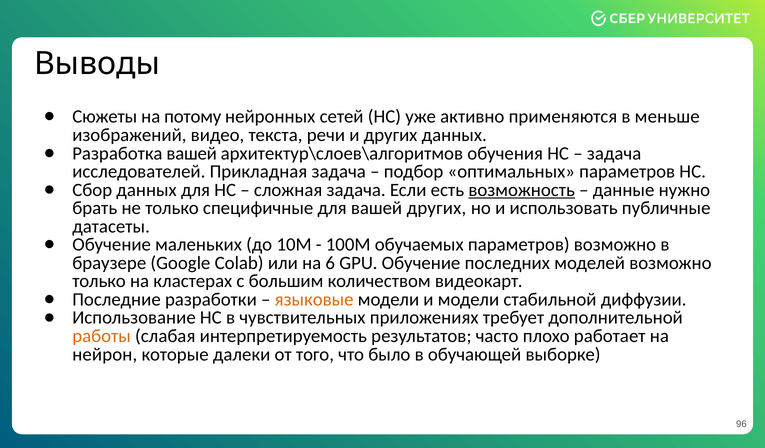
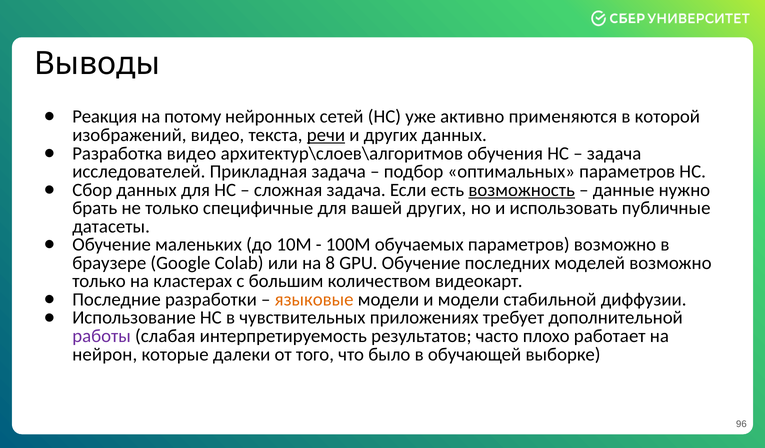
Сюжеты: Сюжеты -> Реакция (105, 117)
меньше: меньше -> которой (667, 117)
речи underline: none -> present (326, 135)
Разработка вашей: вашей -> видео (191, 153)
6: 6 -> 8 (330, 263)
работы colour: orange -> purple (102, 336)
